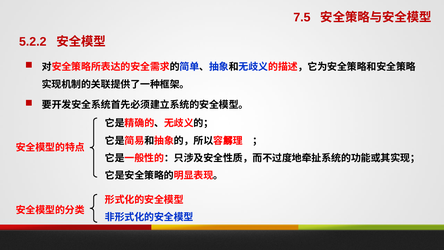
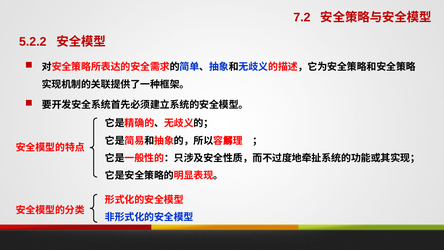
7.5: 7.5 -> 7.2 (302, 17)
